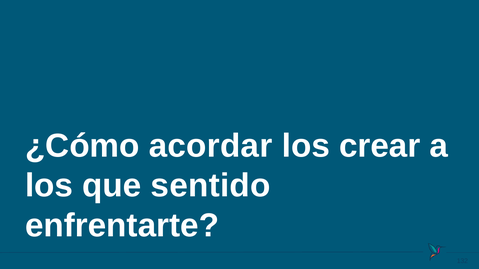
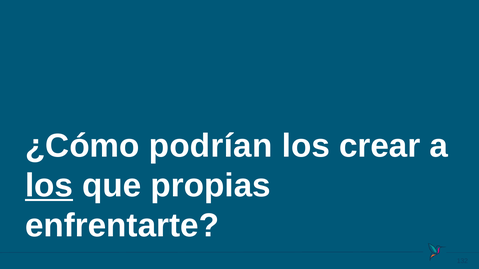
acordar: acordar -> podrían (211, 146)
los underline: none -> present (49, 186)
sentido: sentido -> propias (211, 186)
